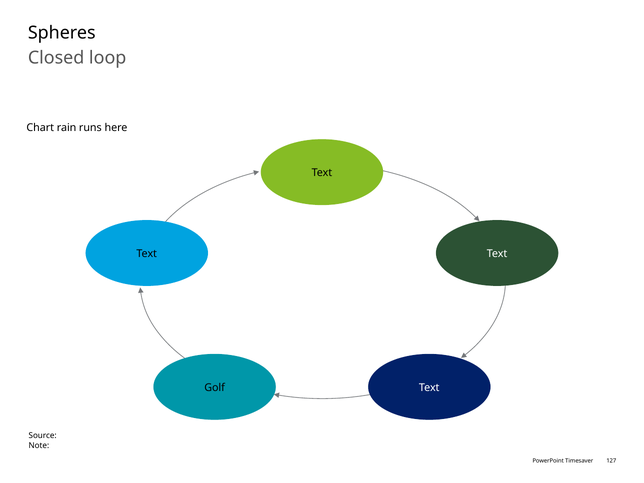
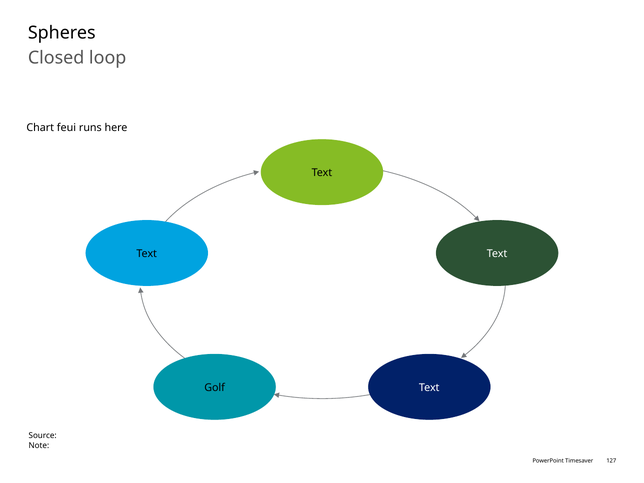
rain: rain -> feui (66, 128)
